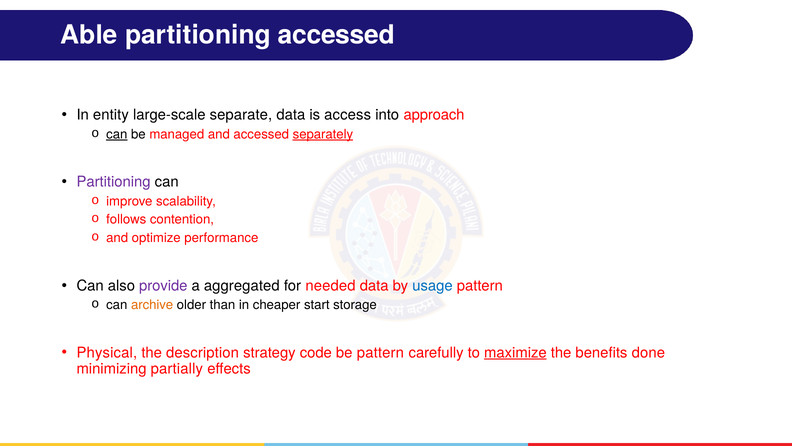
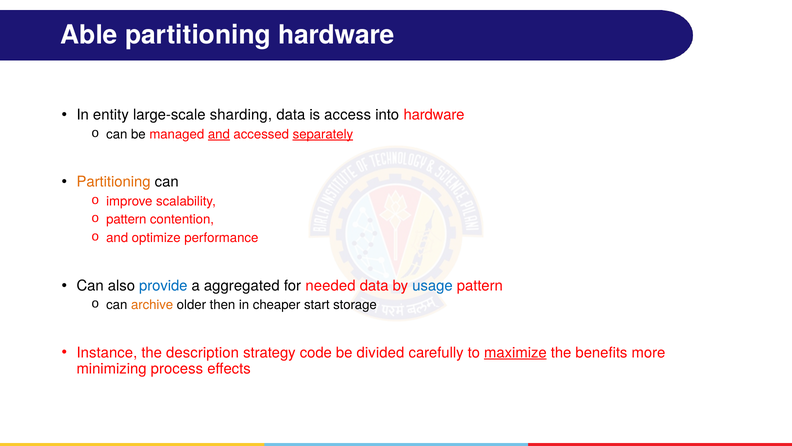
partitioning accessed: accessed -> hardware (336, 35)
separate: separate -> sharding (241, 115)
into approach: approach -> hardware (434, 115)
can underline: present -> none (117, 134)
and underline: none -> present (219, 134)
Partitioning colour: purple -> orange (114, 182)
follows: follows -> pattern (126, 219)
provide colour: purple -> blue (163, 285)
than: than -> then (222, 305)
Physical: Physical -> Instance (107, 352)
be pattern: pattern -> divided (380, 352)
done: done -> more (648, 352)
partially: partially -> process (177, 368)
